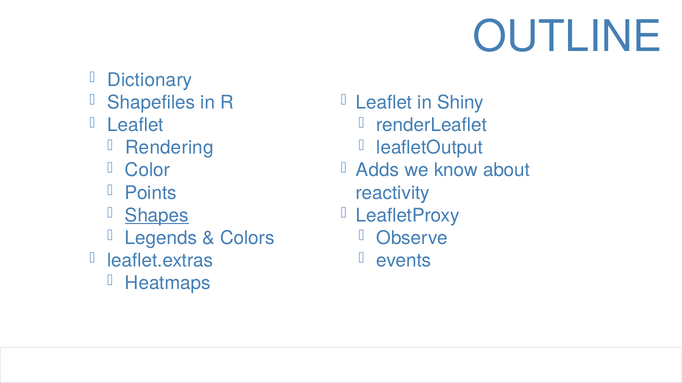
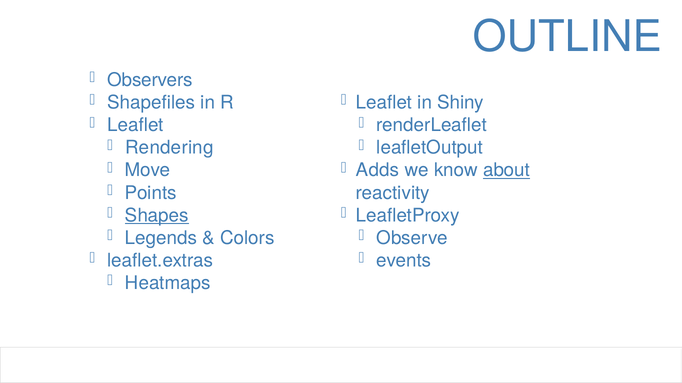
Dictionary: Dictionary -> Observers (150, 80)
Color: Color -> Move (148, 171)
about underline: none -> present (507, 171)
